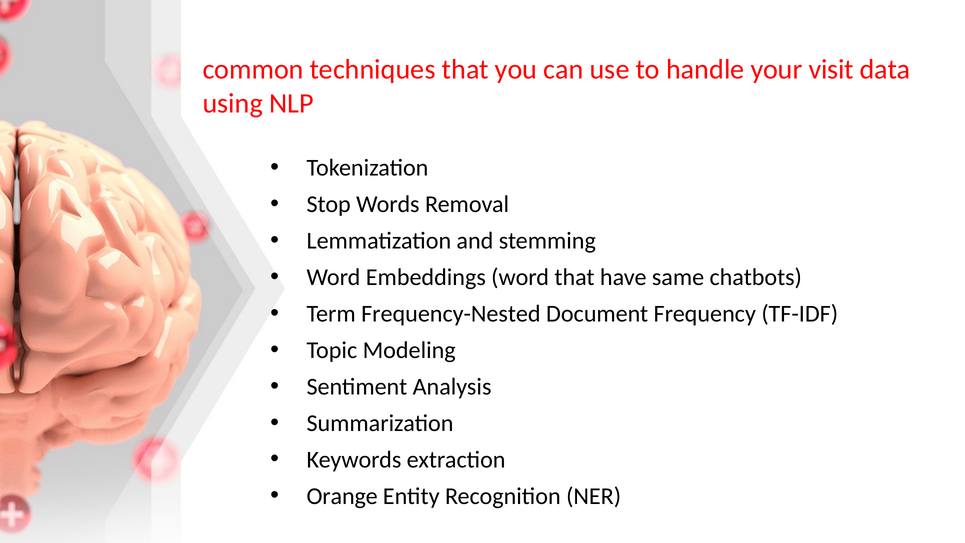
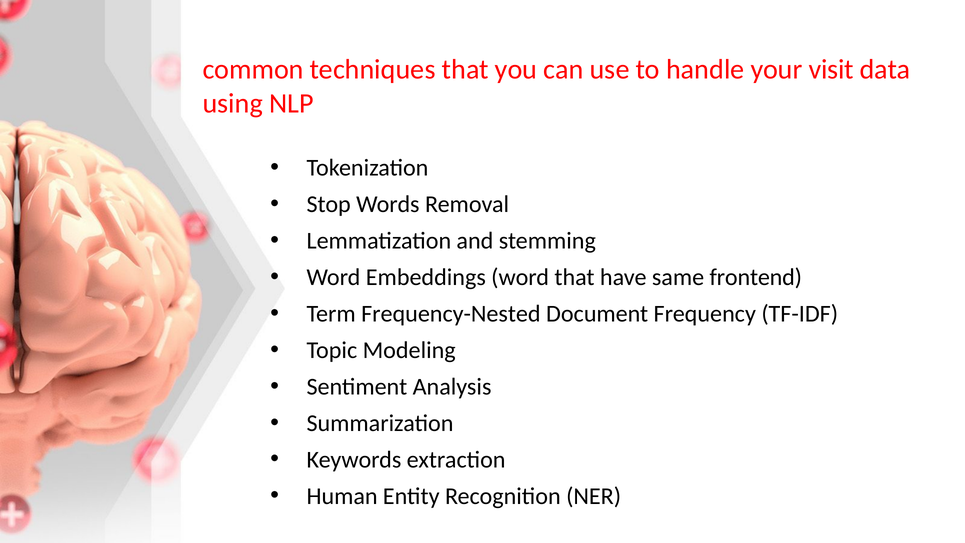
chatbots: chatbots -> frontend (756, 277)
Orange: Orange -> Human (342, 496)
